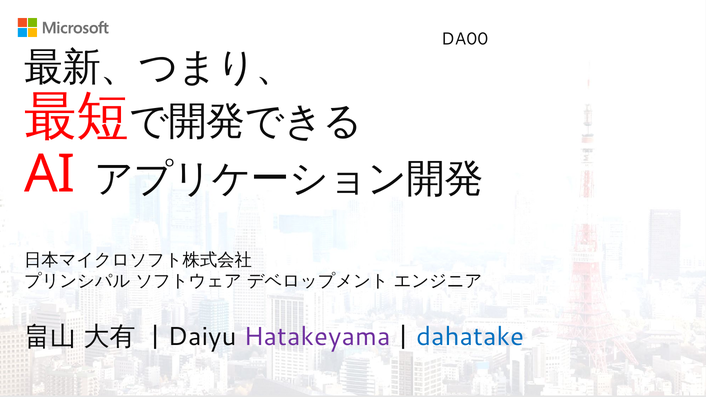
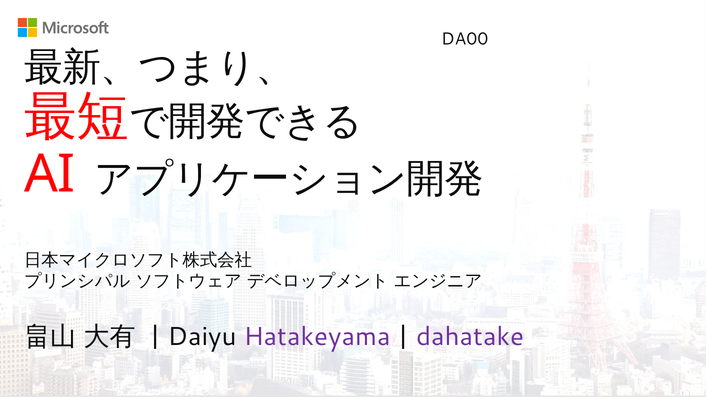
dahatake colour: blue -> purple (470, 337)
